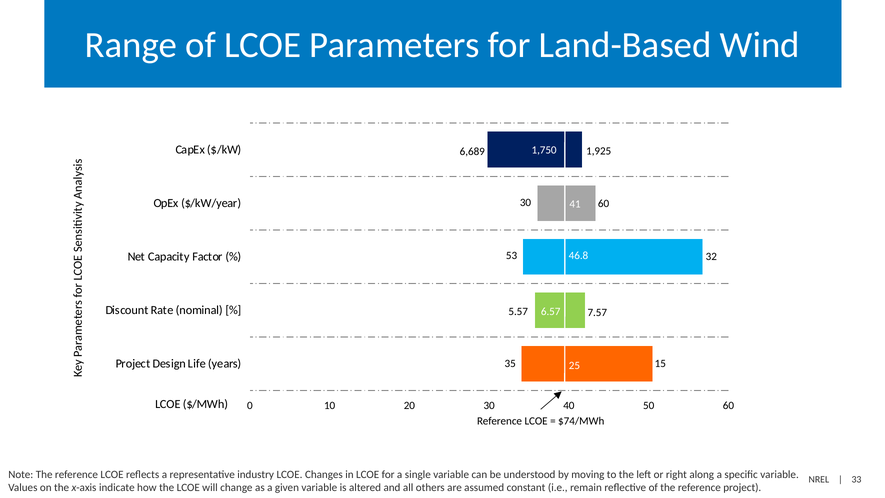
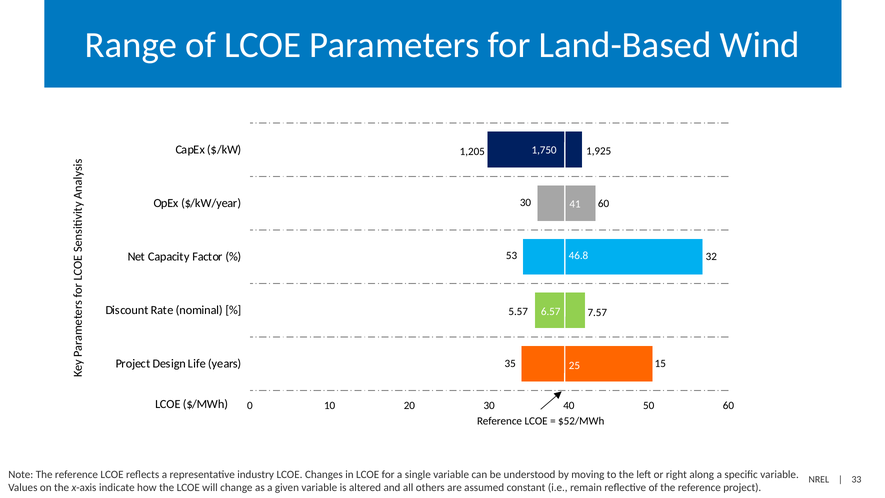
6,689: 6,689 -> 1,205 (472, 152)
$74/MWh: $74/MWh -> $52/MWh (581, 421)
